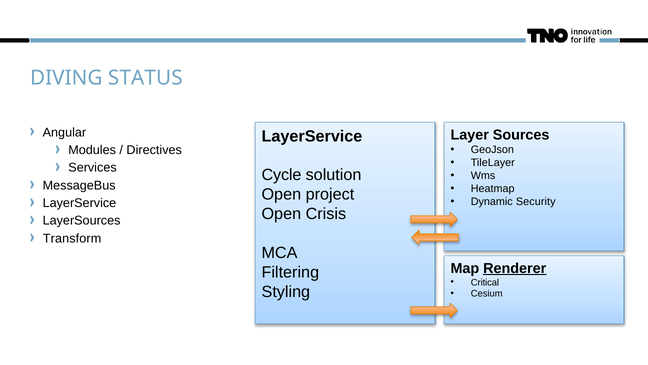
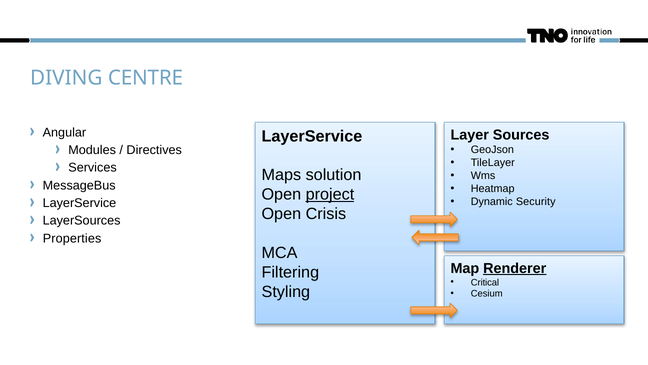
STATUS: STATUS -> CENTRE (145, 78)
Cycle: Cycle -> Maps (281, 175)
project underline: none -> present (330, 194)
Transform: Transform -> Properties (72, 238)
